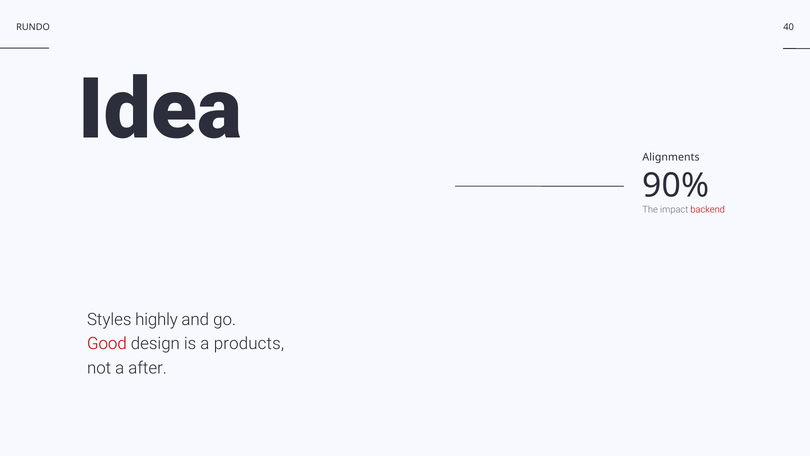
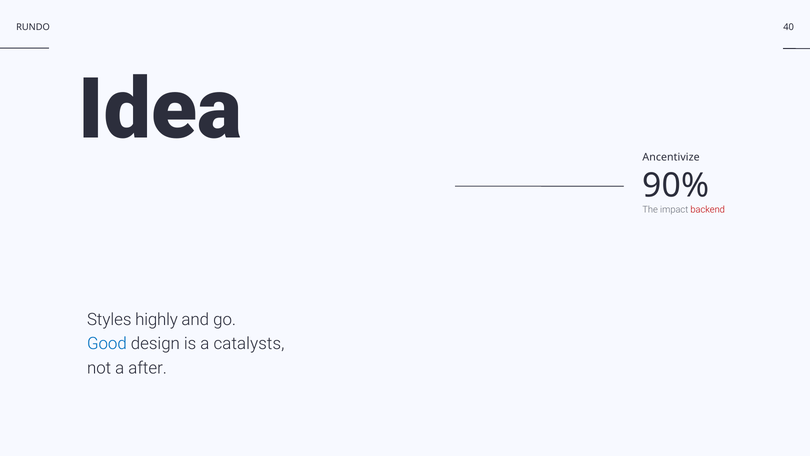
Alignments: Alignments -> Ancentivize (671, 157)
Good colour: red -> blue (107, 343)
products: products -> catalysts (249, 343)
